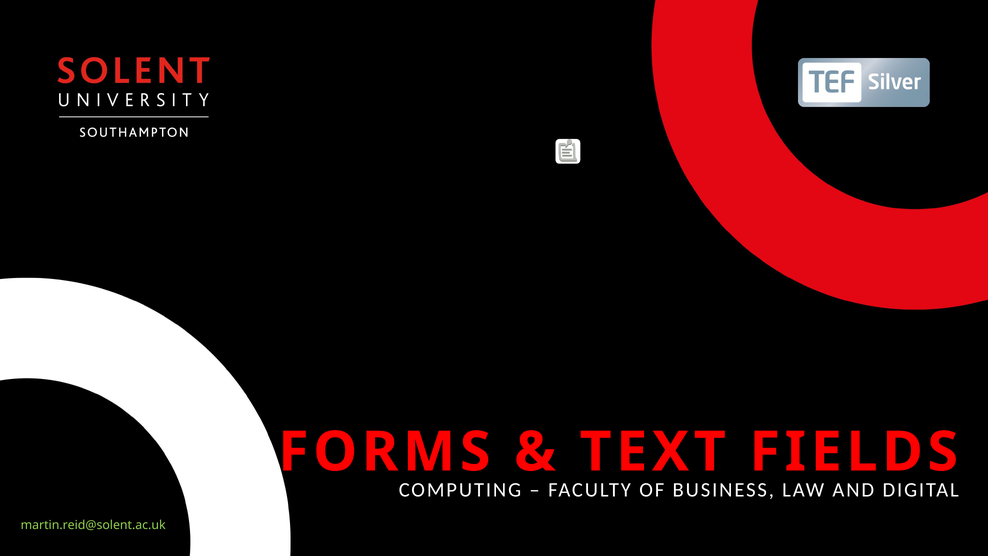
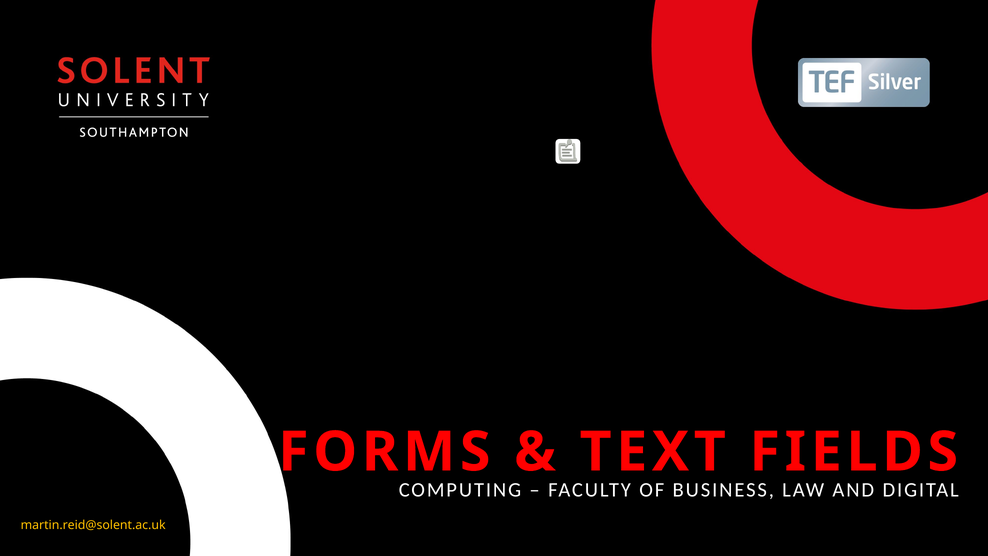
martin.reid@solent.ac.uk colour: light green -> yellow (93, 525)
